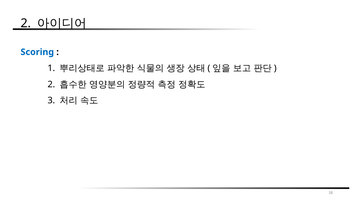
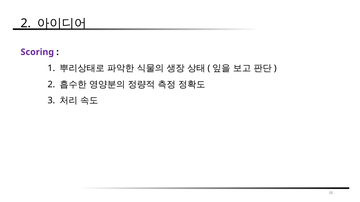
Scoring colour: blue -> purple (37, 52)
